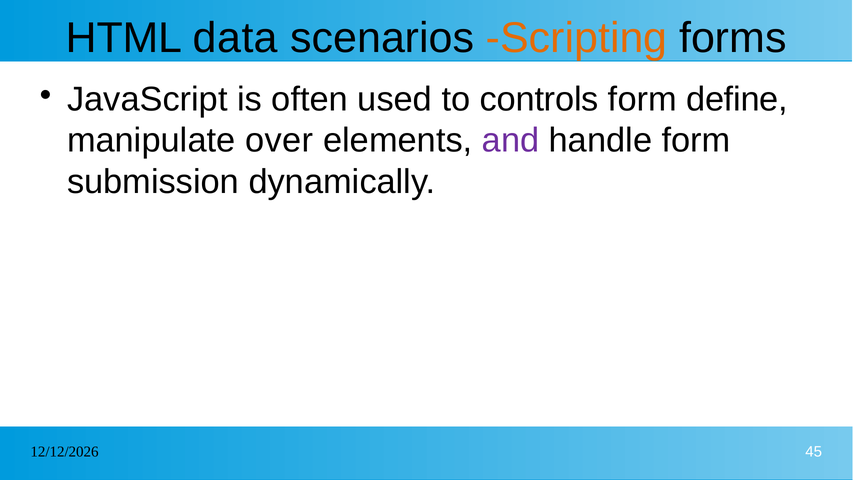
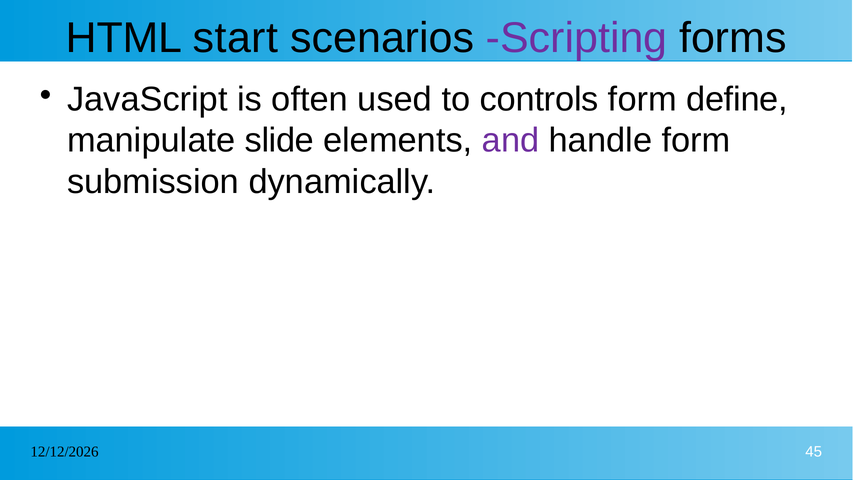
data: data -> start (235, 38)
Scripting colour: orange -> purple (577, 38)
over: over -> slide (279, 141)
